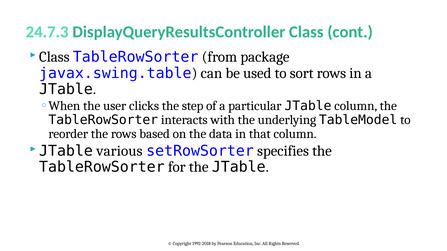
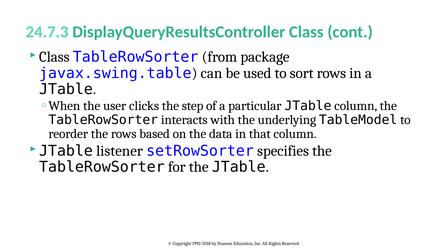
various: various -> listener (120, 151)
